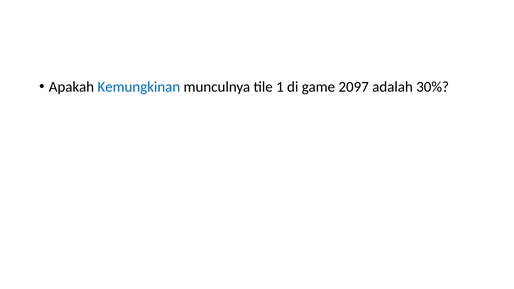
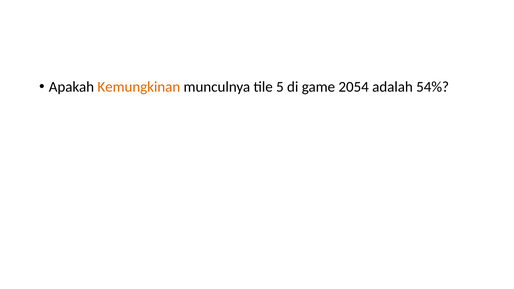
Kemungkinan colour: blue -> orange (139, 87)
1: 1 -> 5 (280, 87)
2097: 2097 -> 2054 (354, 87)
30%: 30% -> 54% (433, 87)
